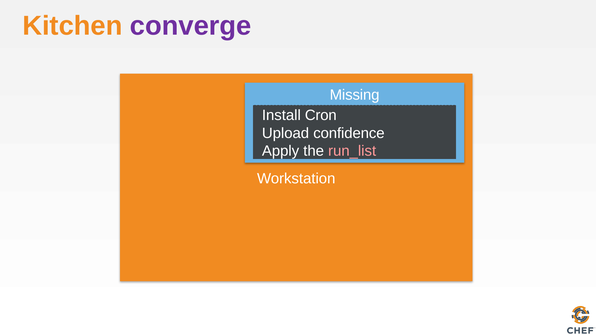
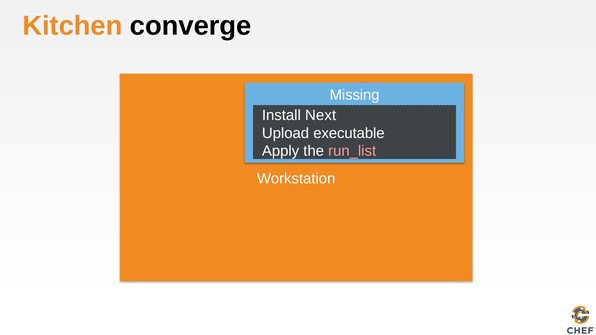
converge colour: purple -> black (191, 26)
Cron: Cron -> Next (321, 115)
confidence: confidence -> executable (349, 133)
